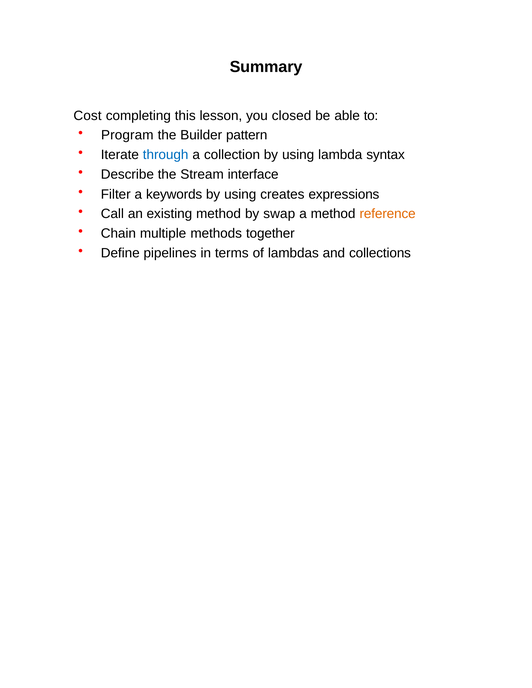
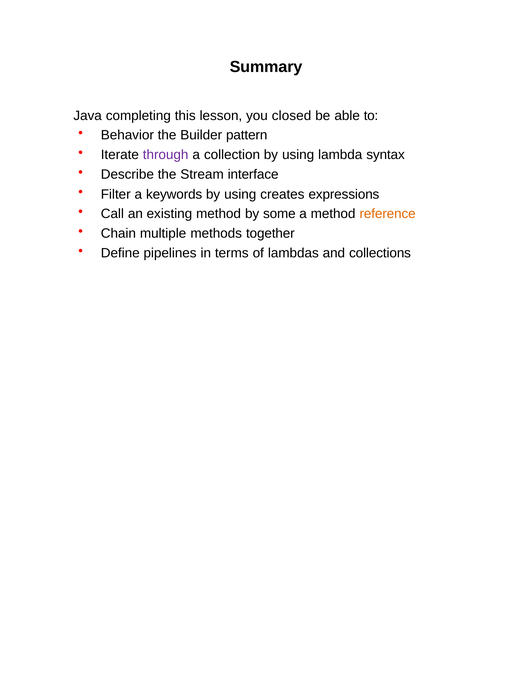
Cost: Cost -> Java (88, 116)
Program: Program -> Behavior (127, 135)
through colour: blue -> purple (166, 155)
swap: swap -> some (279, 214)
